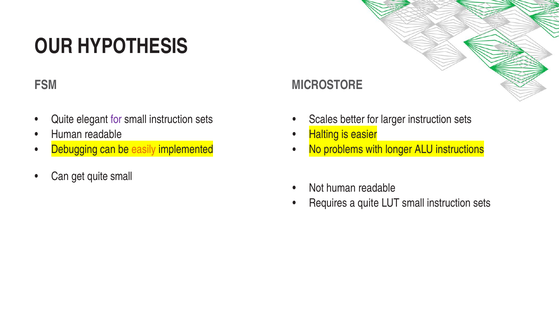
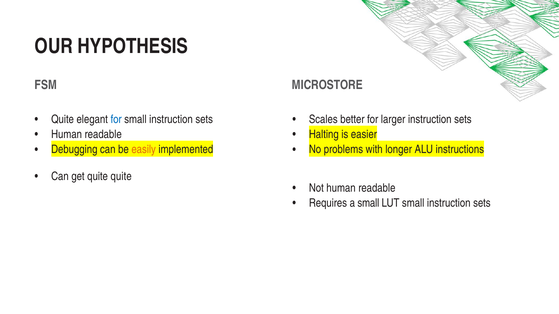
for colour: purple -> blue (116, 119)
quite small: small -> quite (121, 176)
a quite: quite -> small (368, 203)
